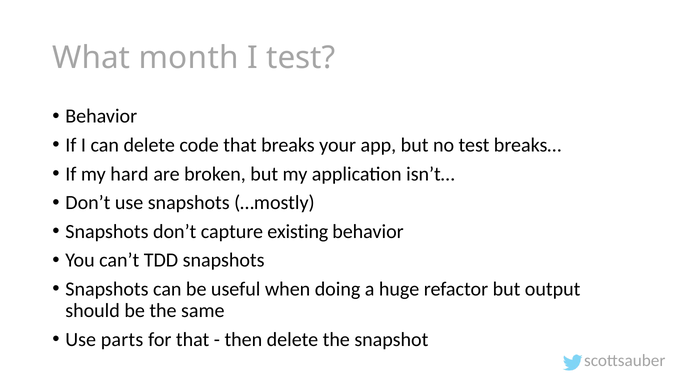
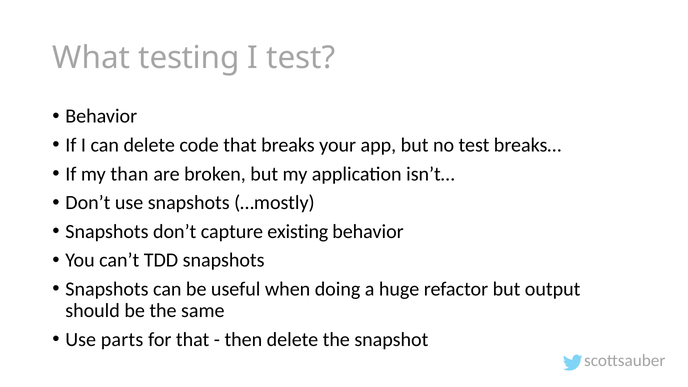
month: month -> testing (189, 58)
hard: hard -> than (129, 174)
